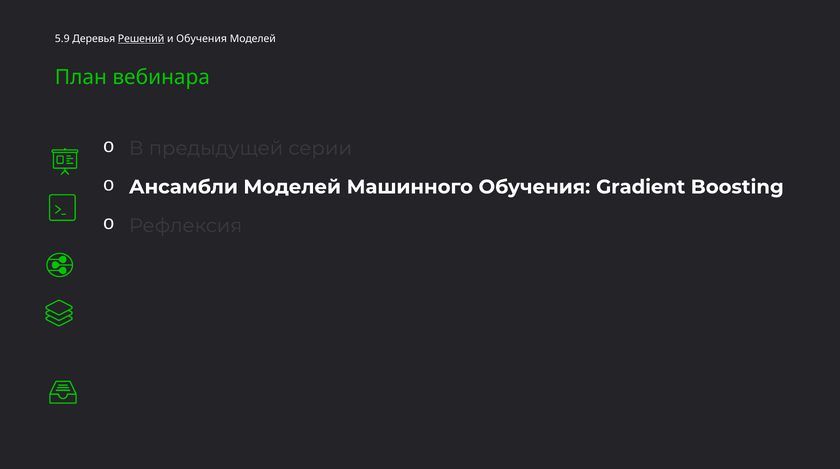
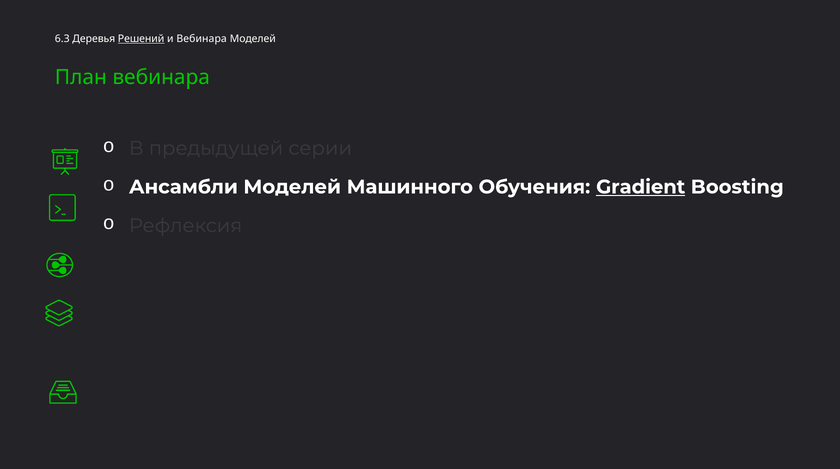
5.9: 5.9 -> 6.3 (62, 39)
и Обучения: Обучения -> Вебинара (202, 39)
Gradient underline: none -> present (641, 187)
